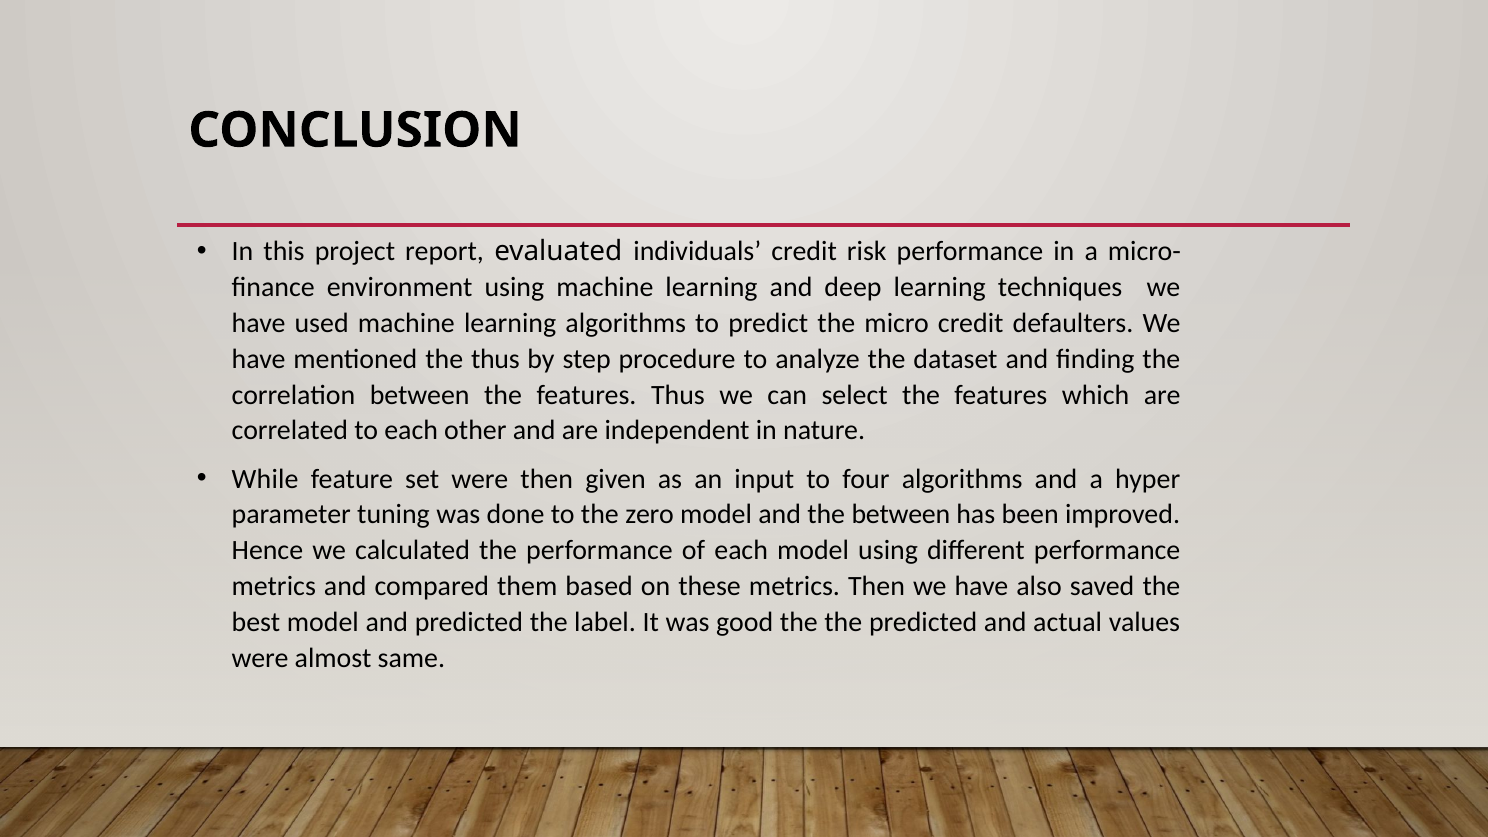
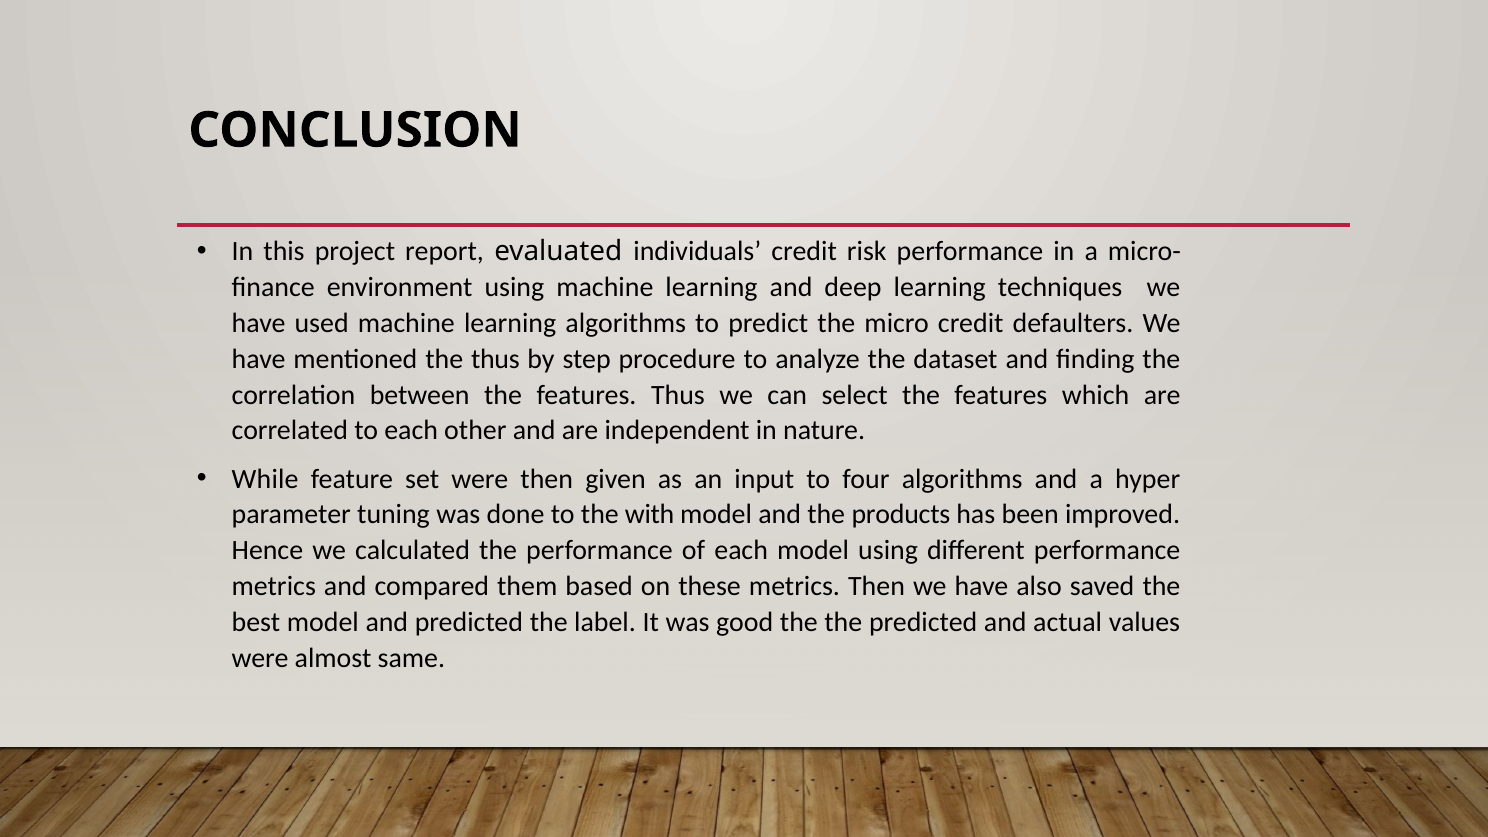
zero: zero -> with (650, 515)
the between: between -> products (901, 515)
